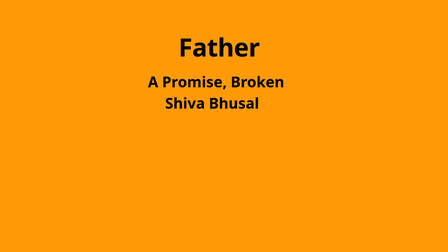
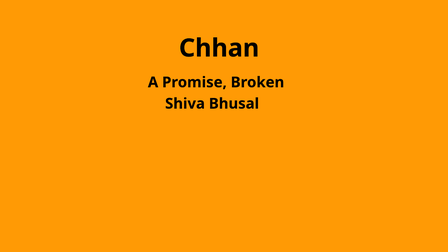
Father: Father -> Chhan (219, 48)
